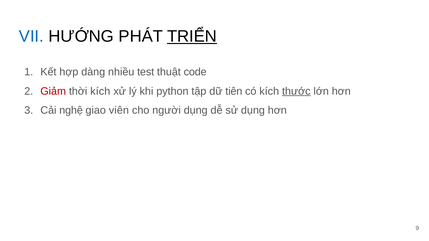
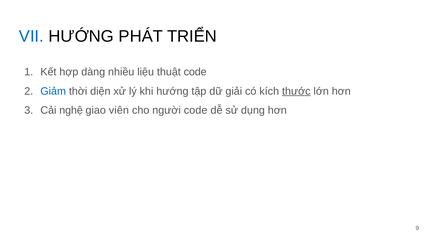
TRIỂN underline: present -> none (192, 36)
test: test -> liệu (146, 72)
Giảm colour: red -> blue (53, 91)
thời kích: kích -> diện (100, 91)
khi python: python -> hướng (172, 91)
tiên: tiên -> giải (234, 91)
người dụng: dụng -> code (196, 111)
